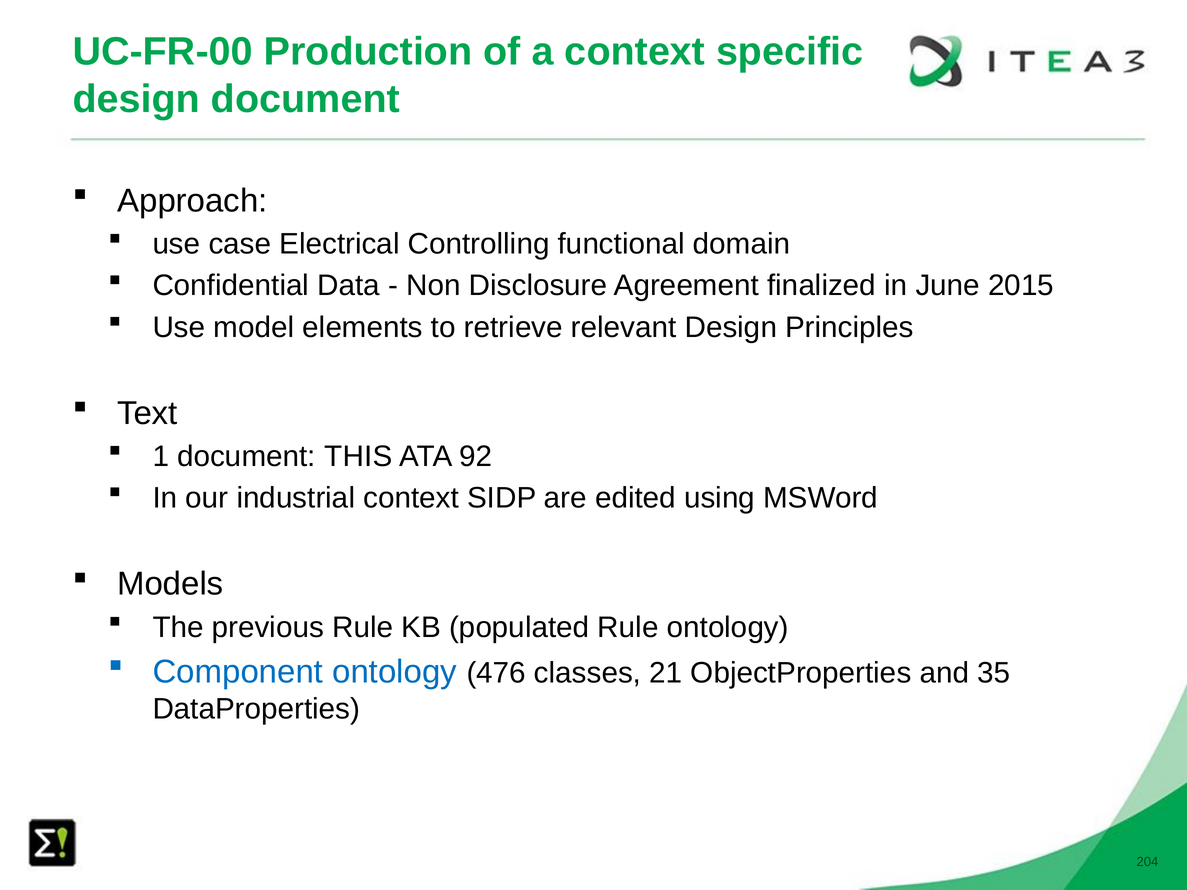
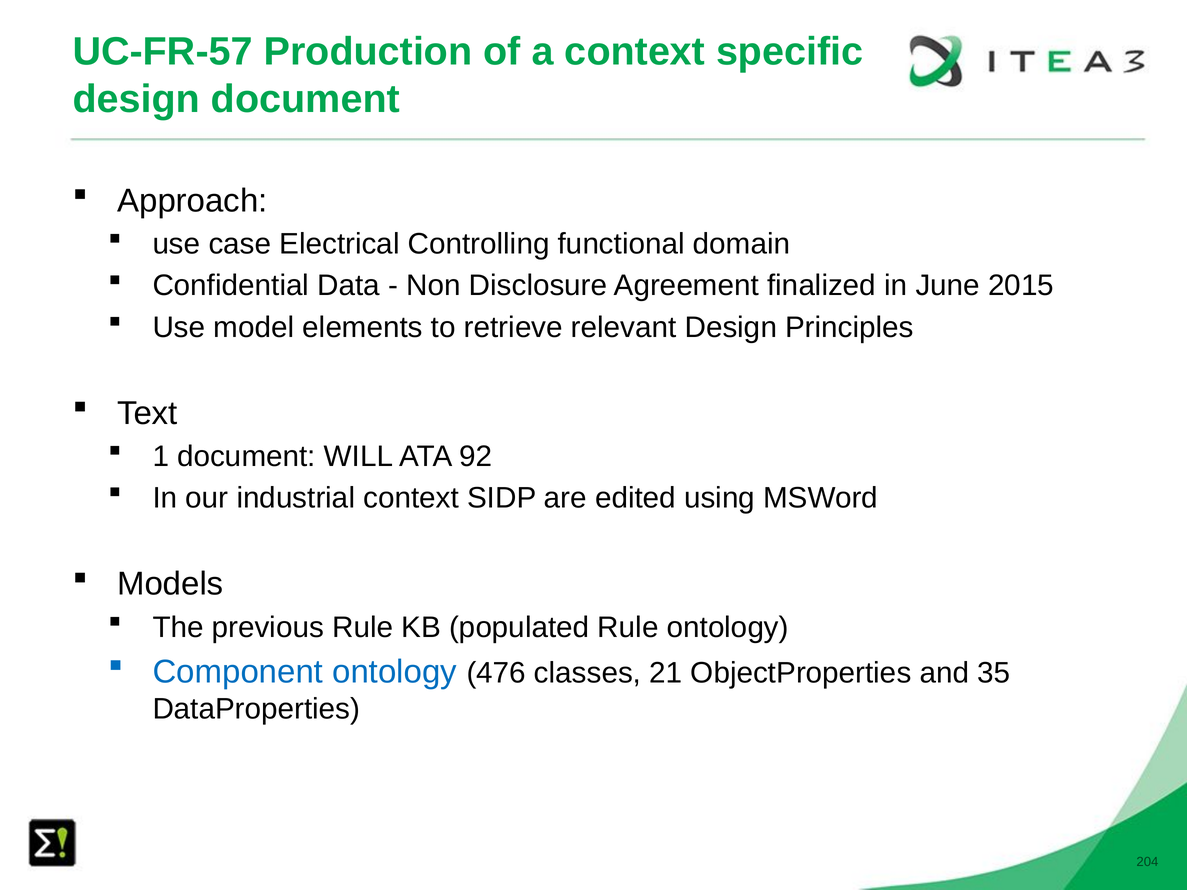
UC-FR-00: UC-FR-00 -> UC-FR-57 (163, 52)
THIS: THIS -> WILL (359, 457)
